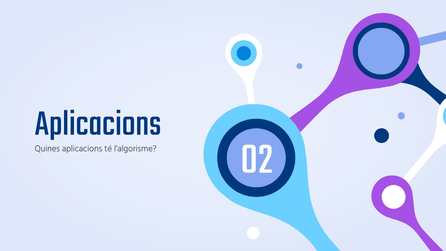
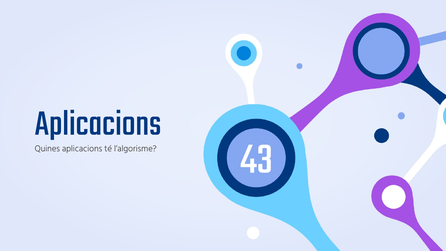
02: 02 -> 43 (257, 158)
